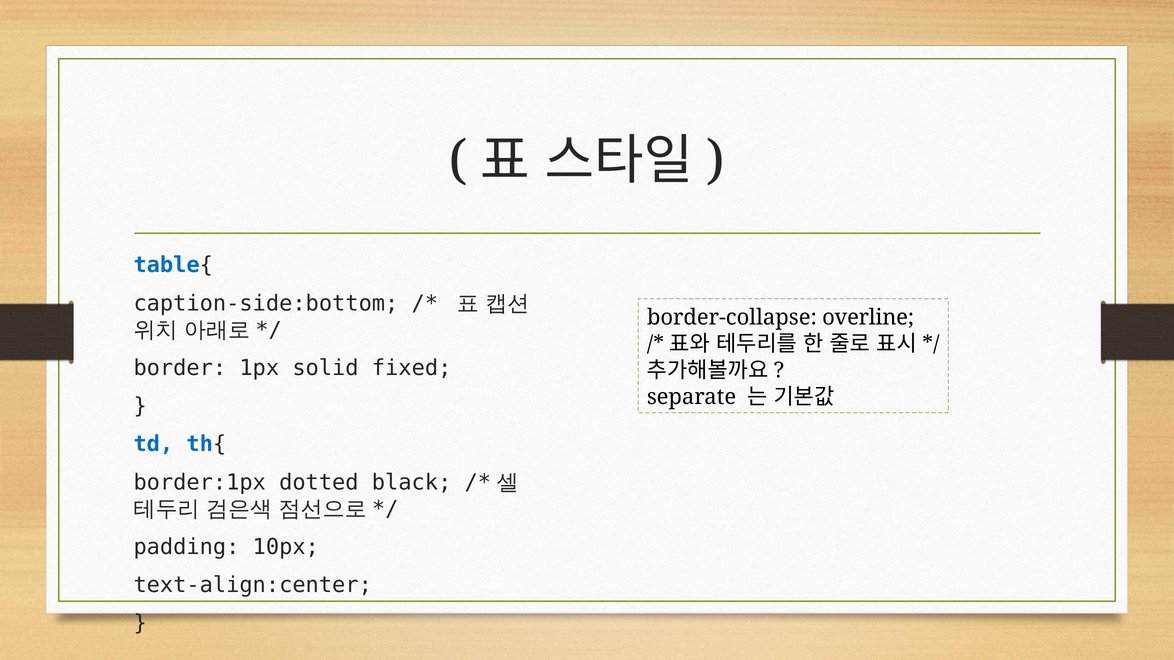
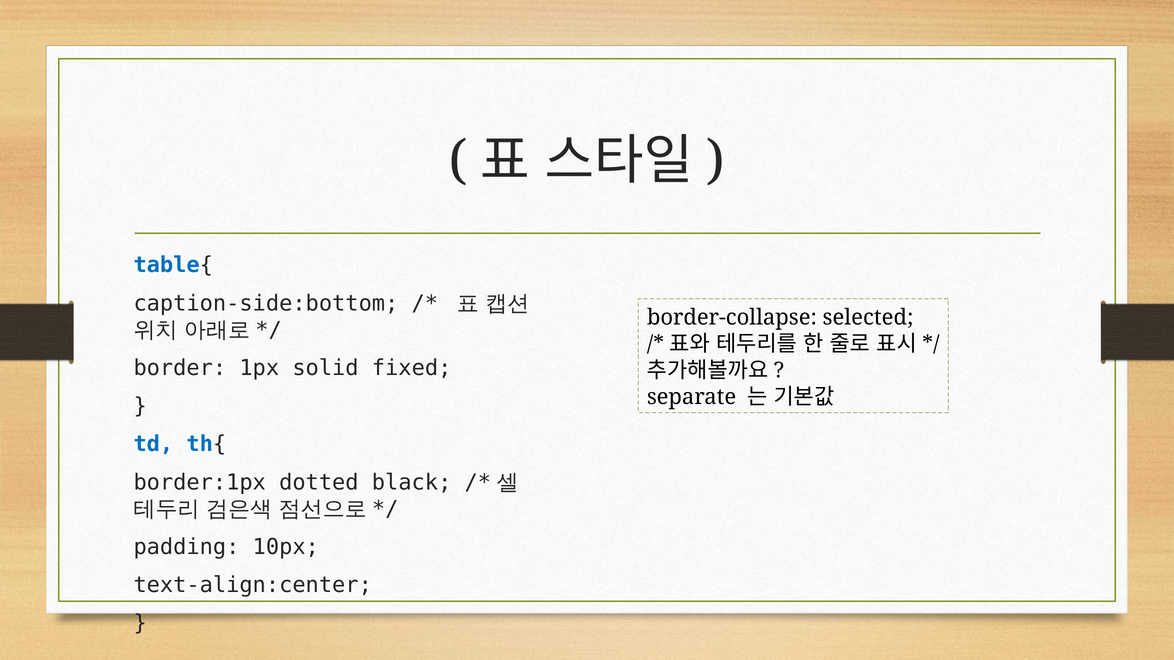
overline: overline -> selected (868, 318)
